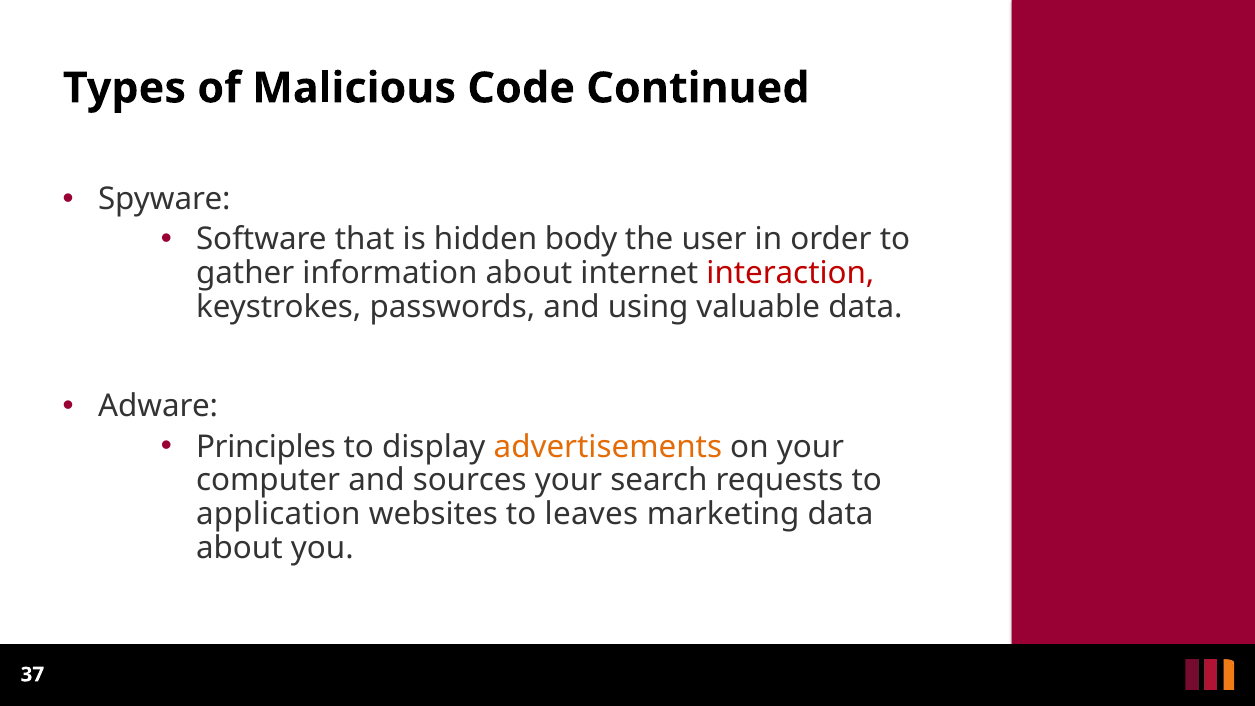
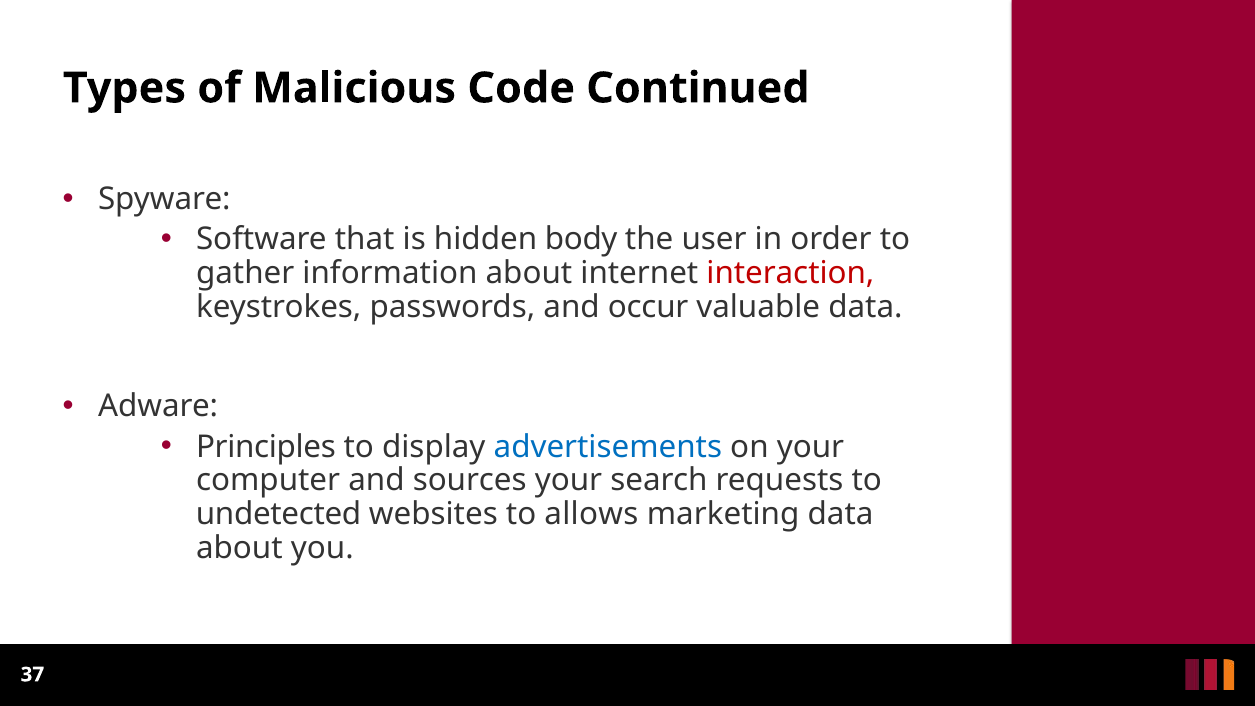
using: using -> occur (648, 307)
advertisements colour: orange -> blue (608, 447)
application: application -> undetected (279, 514)
leaves: leaves -> allows (591, 514)
